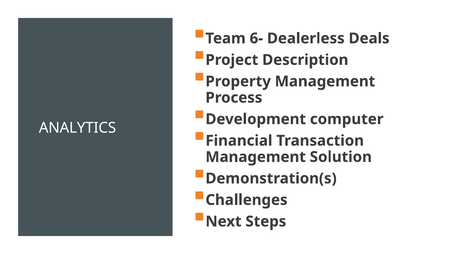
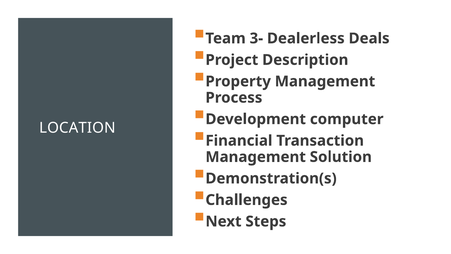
6-: 6- -> 3- (256, 38)
ANALYTICS: ANALYTICS -> LOCATION (77, 128)
